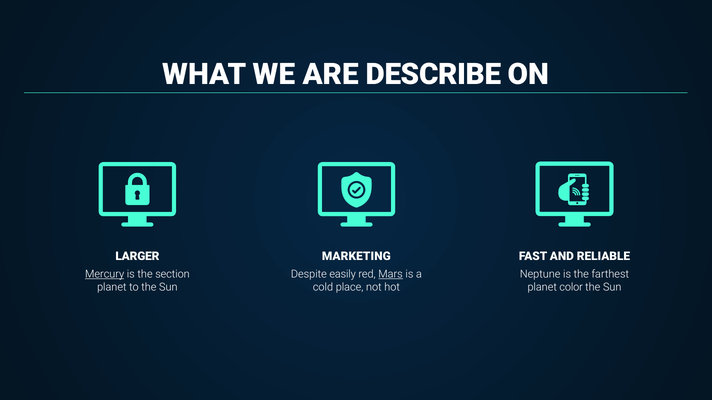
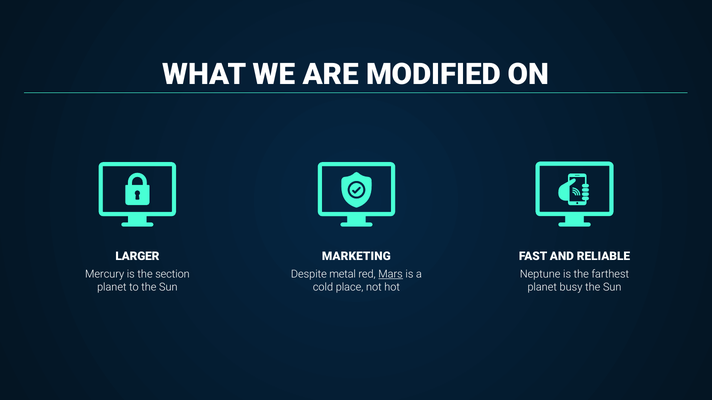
DESCRIBE: DESCRIBE -> MODIFIED (433, 75)
Mercury underline: present -> none (105, 274)
easily: easily -> metal (343, 274)
color: color -> busy (571, 288)
